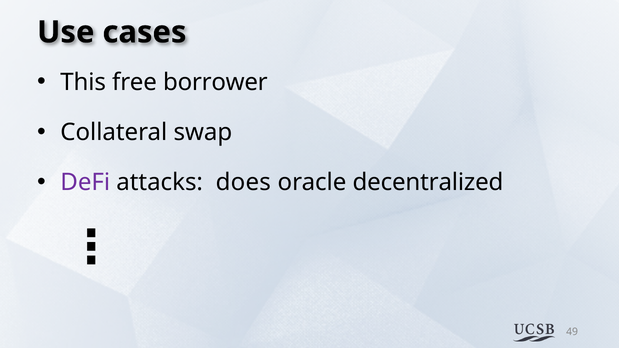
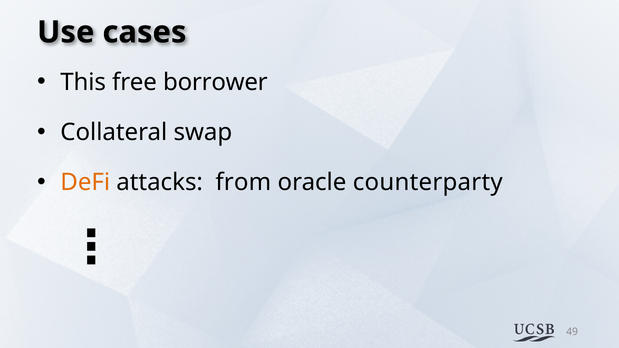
DeFi colour: purple -> orange (85, 183)
does: does -> from (243, 183)
decentralized: decentralized -> counterparty (428, 183)
